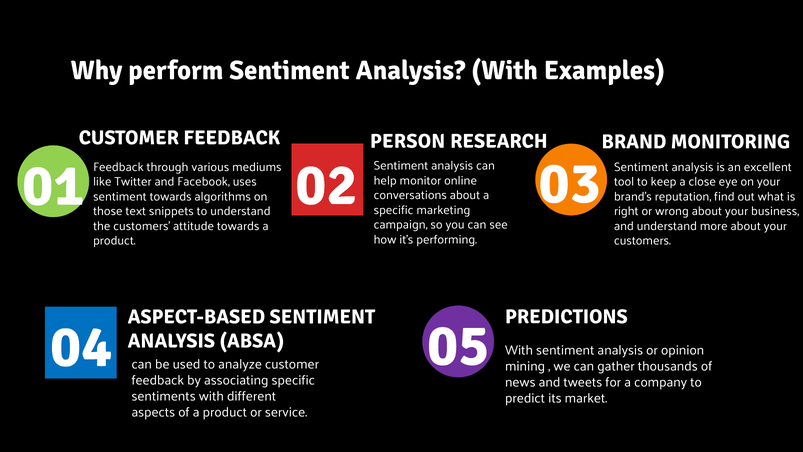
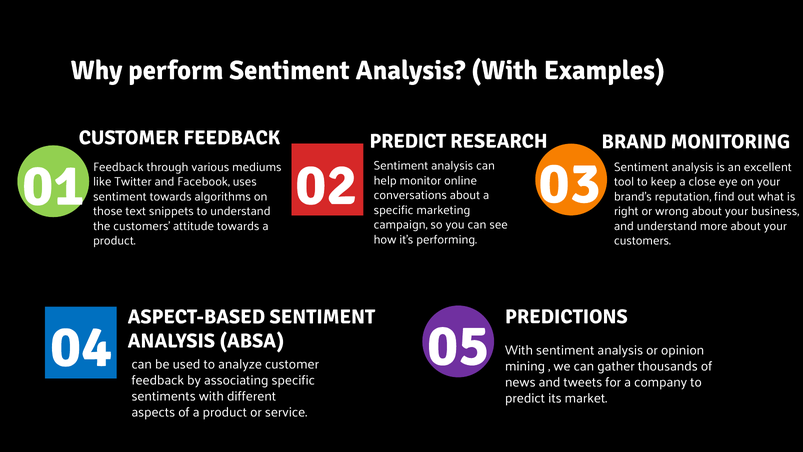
PERSON: PERSON -> PREDICT (408, 141)
